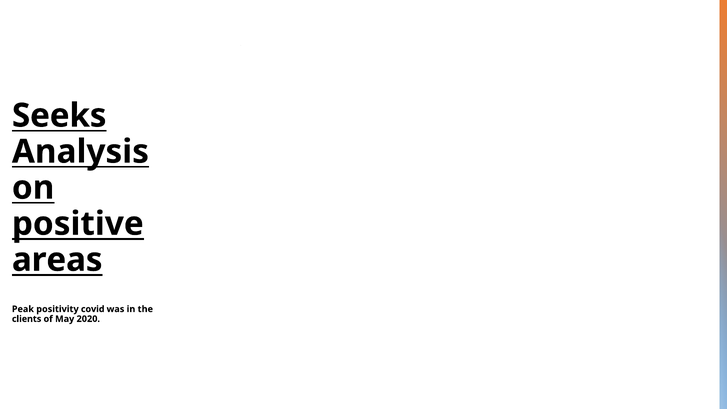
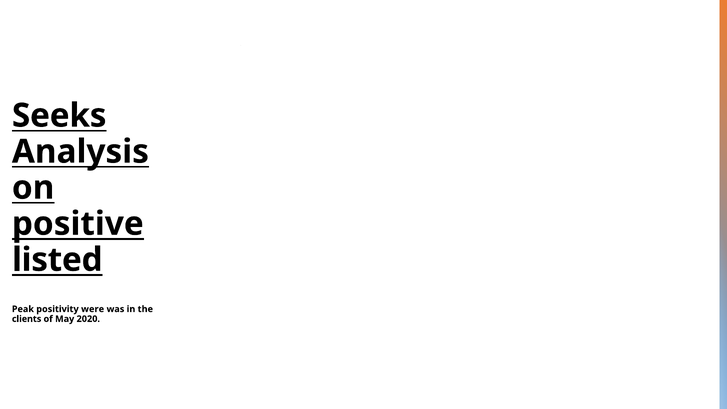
areas: areas -> listed (57, 260)
covid: covid -> were (93, 309)
